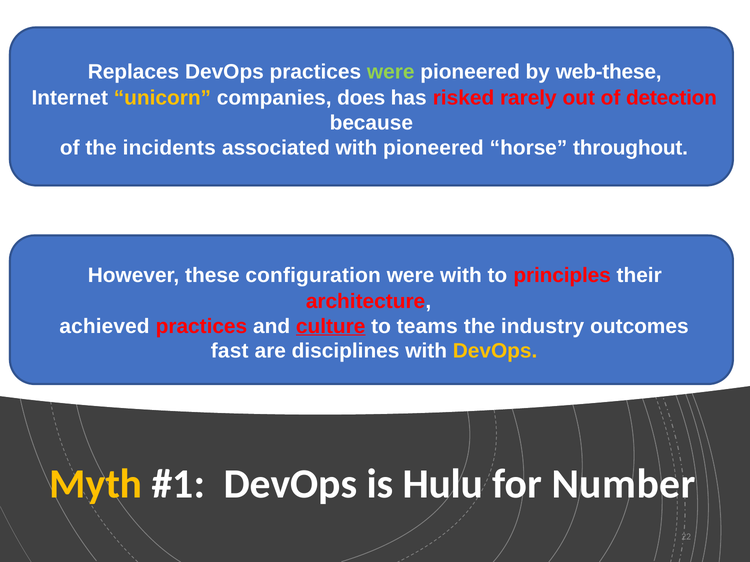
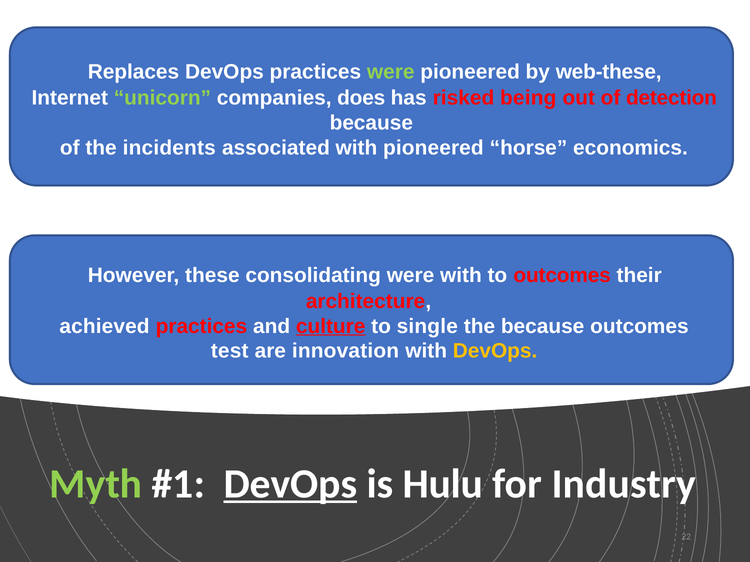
unicorn colour: yellow -> light green (162, 98)
rarely: rarely -> being (528, 98)
throughout: throughout -> economics (630, 148)
configuration: configuration -> consolidating (313, 276)
to principles: principles -> outcomes (562, 276)
teams: teams -> single (427, 326)
the industry: industry -> because (543, 326)
fast: fast -> test (230, 351)
disciplines: disciplines -> innovation (345, 351)
Myth colour: yellow -> light green (96, 484)
DevOps underline: none -> present (291, 484)
Number: Number -> Industry (624, 484)
